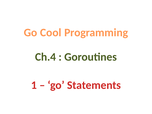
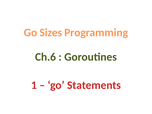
Cool: Cool -> Sizes (51, 33)
Ch.4: Ch.4 -> Ch.6 (46, 57)
